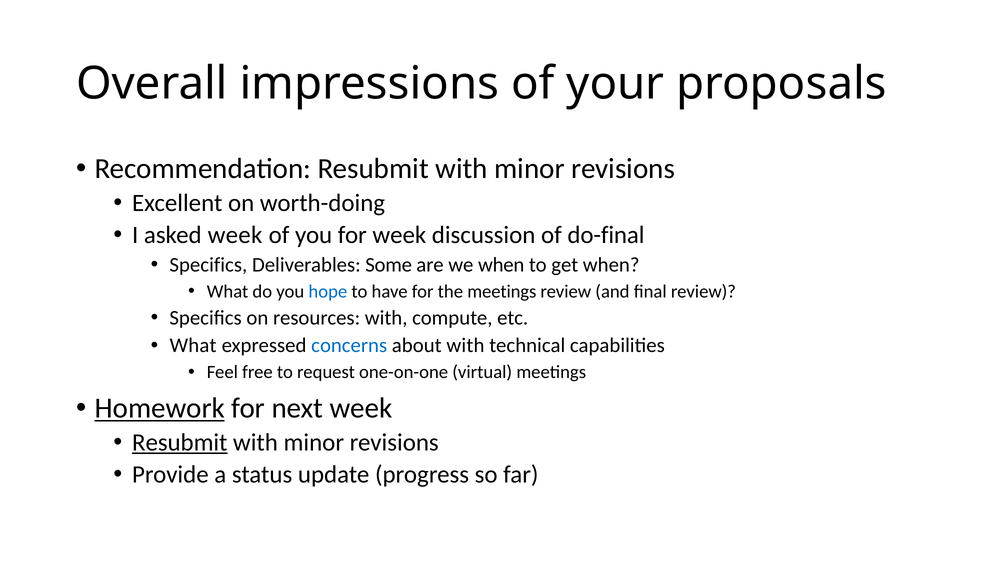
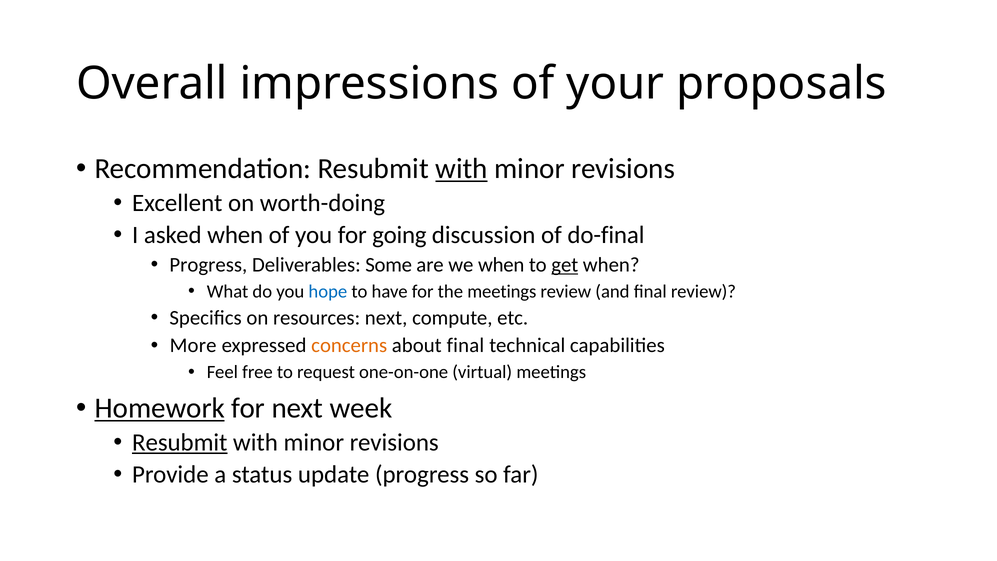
with underline: none -> present (461, 169)
asked week: week -> when (235, 235)
for week: week -> going (399, 235)
Specifics: Specifics -> Progress (208, 265)
get underline: none -> present (565, 265)
resources with: with -> next (386, 318)
What: What -> More (193, 345)
concerns colour: blue -> orange (349, 345)
about with: with -> final (465, 345)
